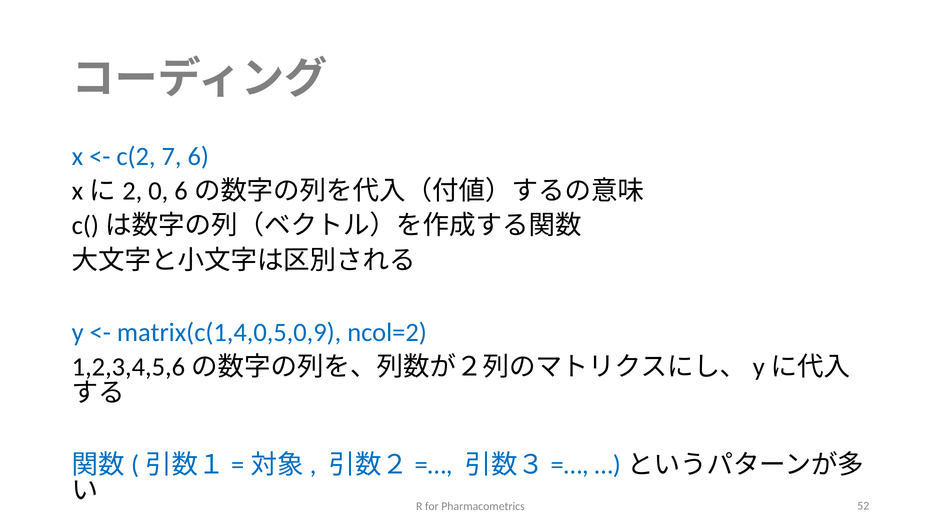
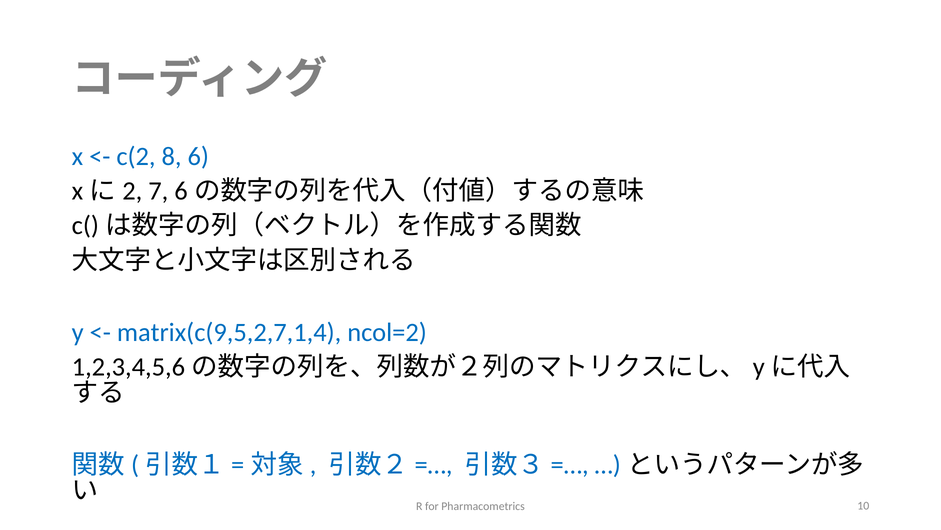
7: 7 -> 8 (172, 156)
0: 0 -> 7 (158, 191)
matrix(c(1,4,0,5,0,9: matrix(c(1,4,0,5,0,9 -> matrix(c(9,5,2,7,1,4 (229, 332)
52: 52 -> 10 (863, 505)
